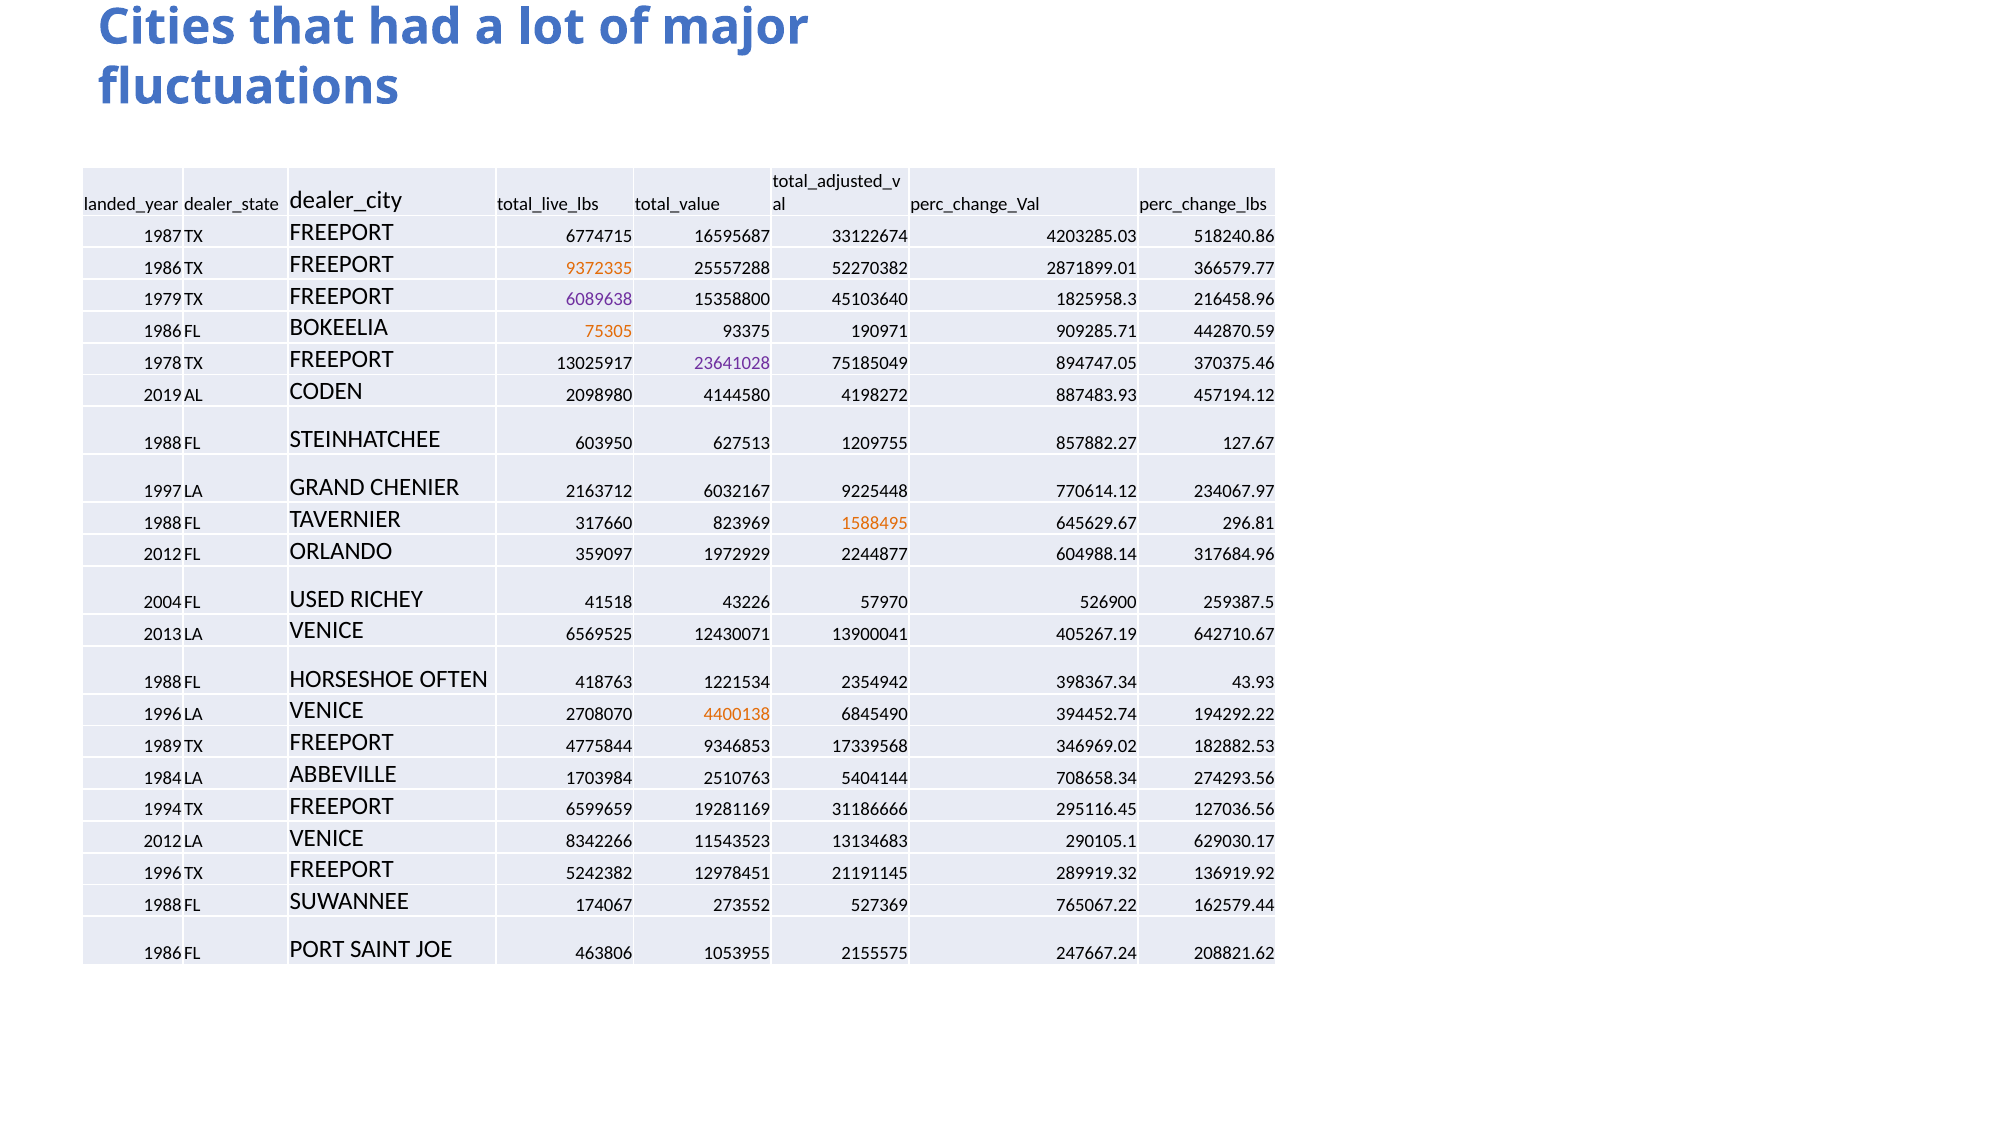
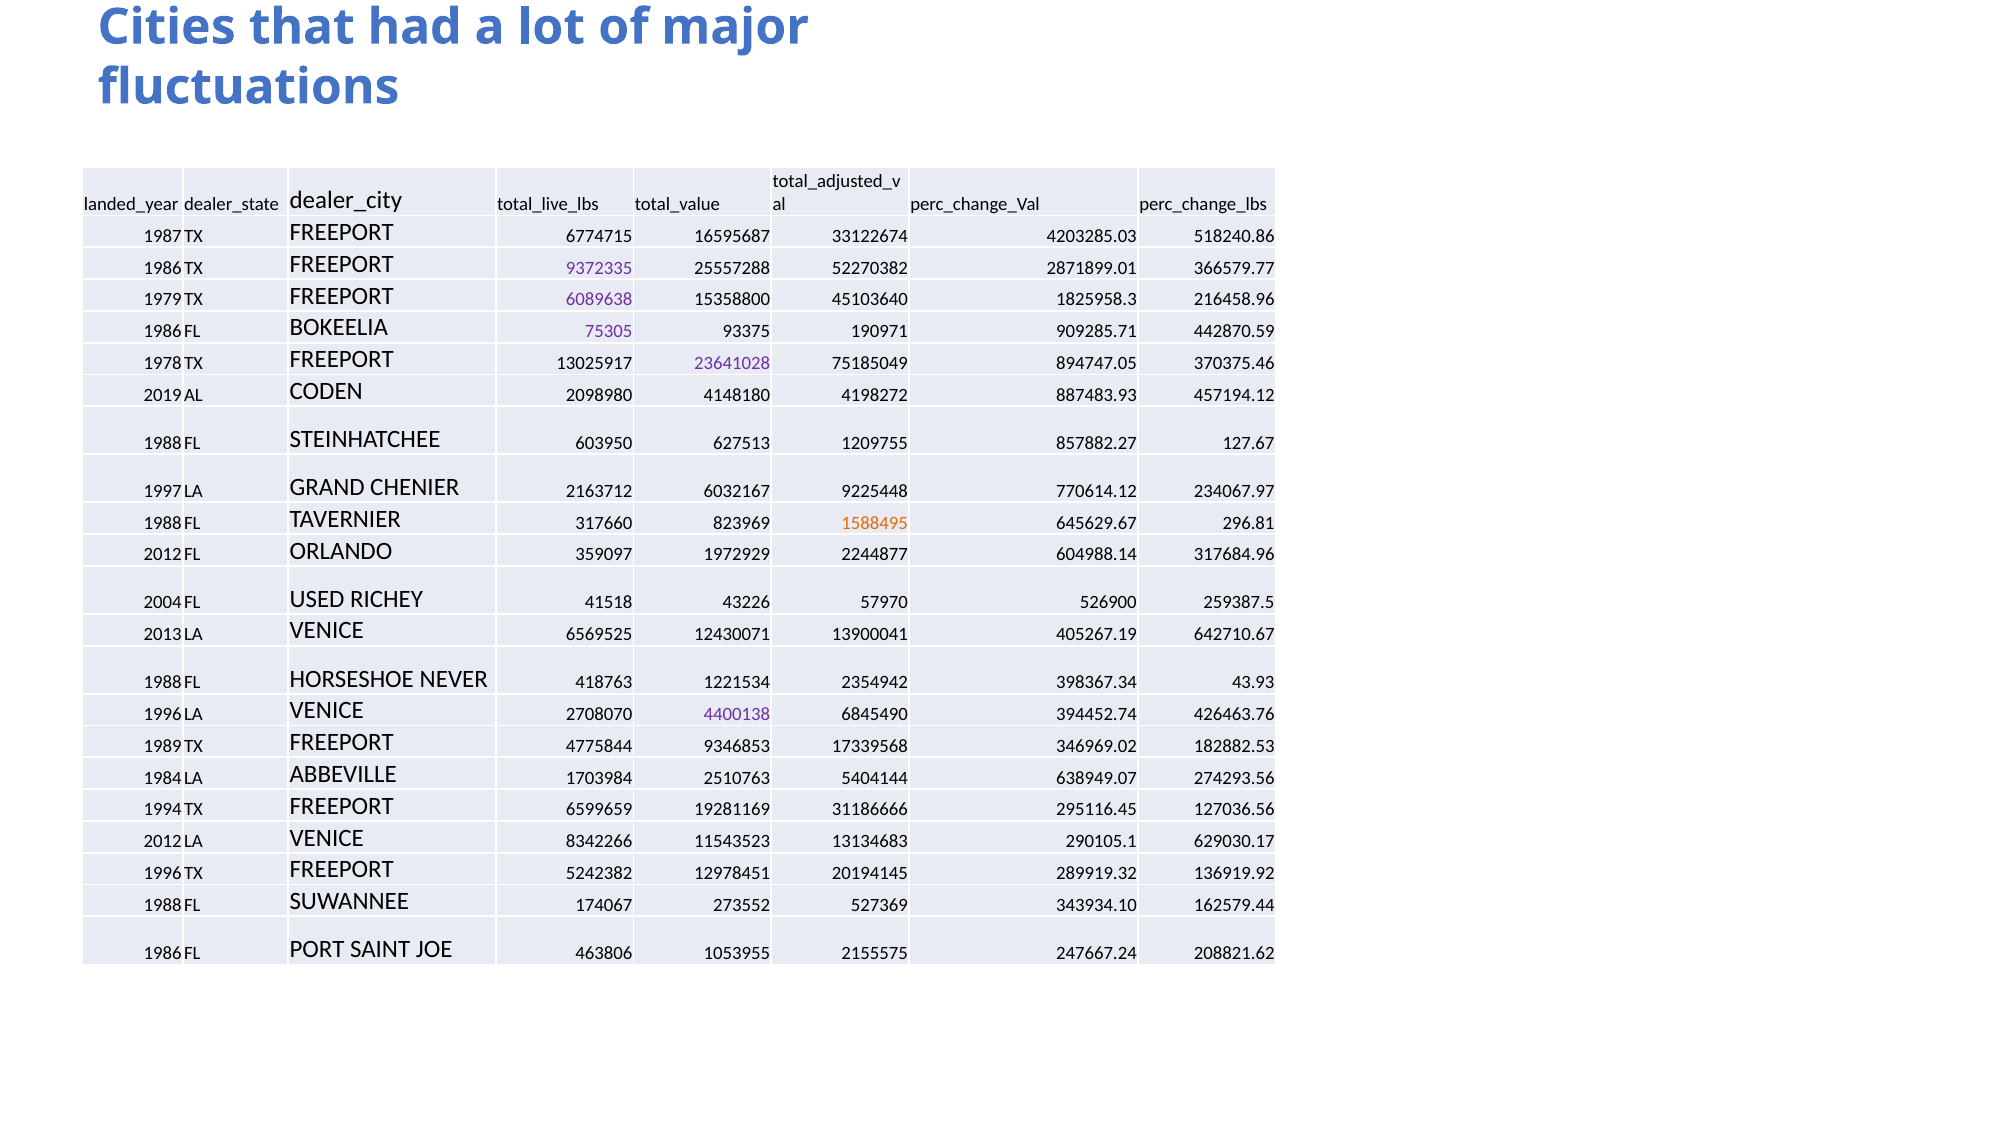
9372335 colour: orange -> purple (599, 268)
75305 colour: orange -> purple (609, 331)
4144580: 4144580 -> 4148180 (737, 395)
OFTEN: OFTEN -> NEVER (454, 679)
4400138 colour: orange -> purple (737, 714)
194292.22: 194292.22 -> 426463.76 (1234, 714)
708658.34: 708658.34 -> 638949.07 (1096, 778)
21191145: 21191145 -> 20194145 (870, 873)
765067.22: 765067.22 -> 343934.10 (1096, 905)
